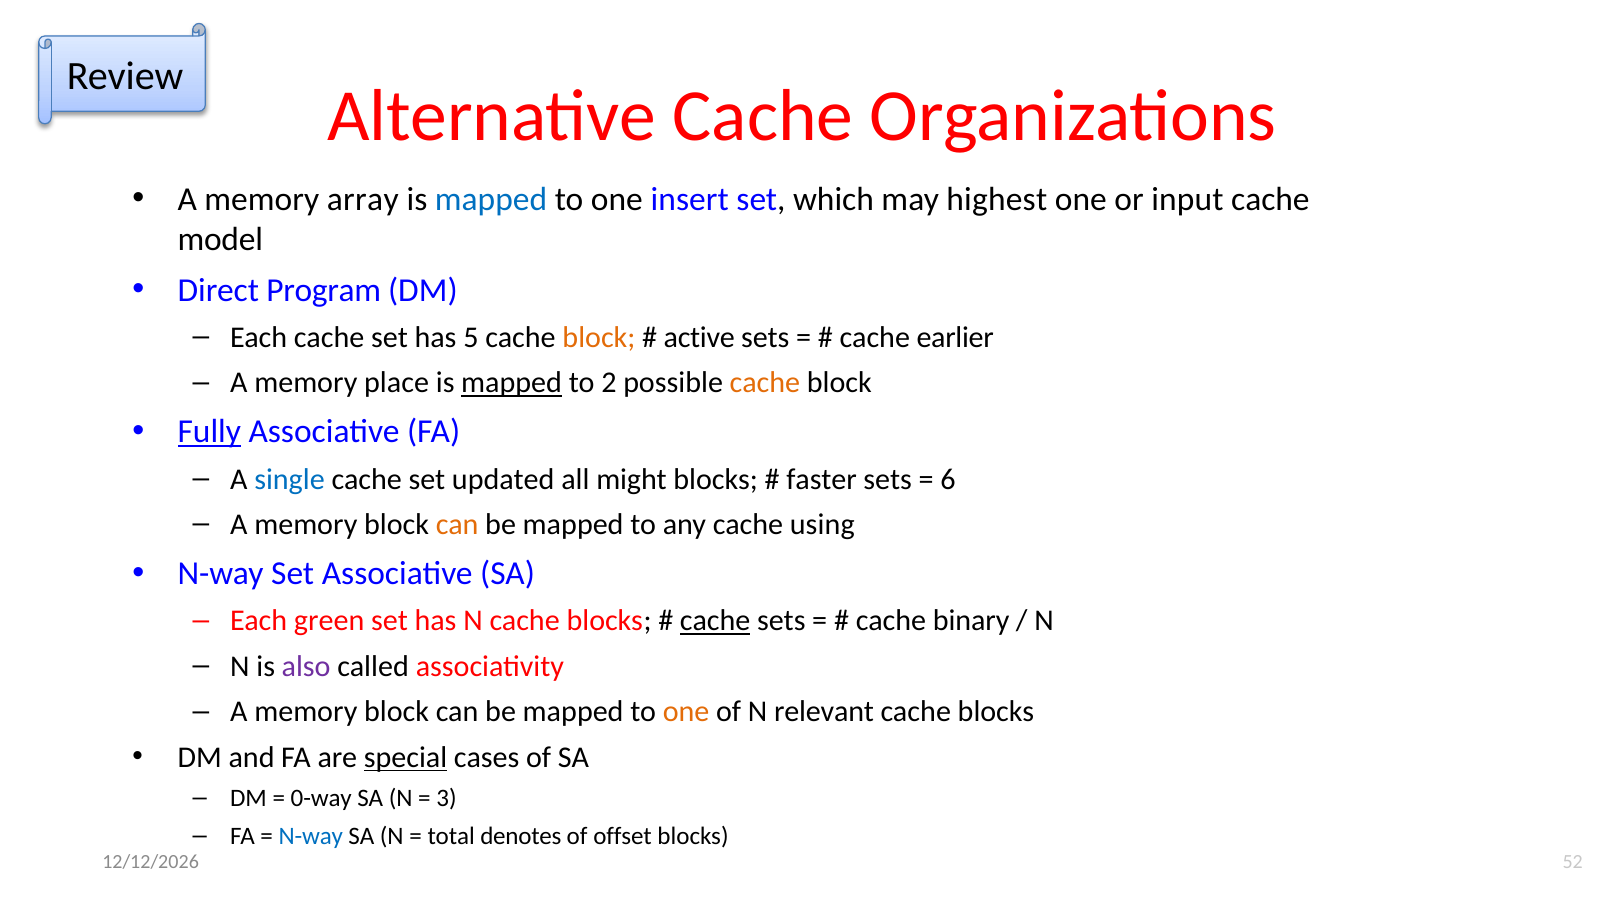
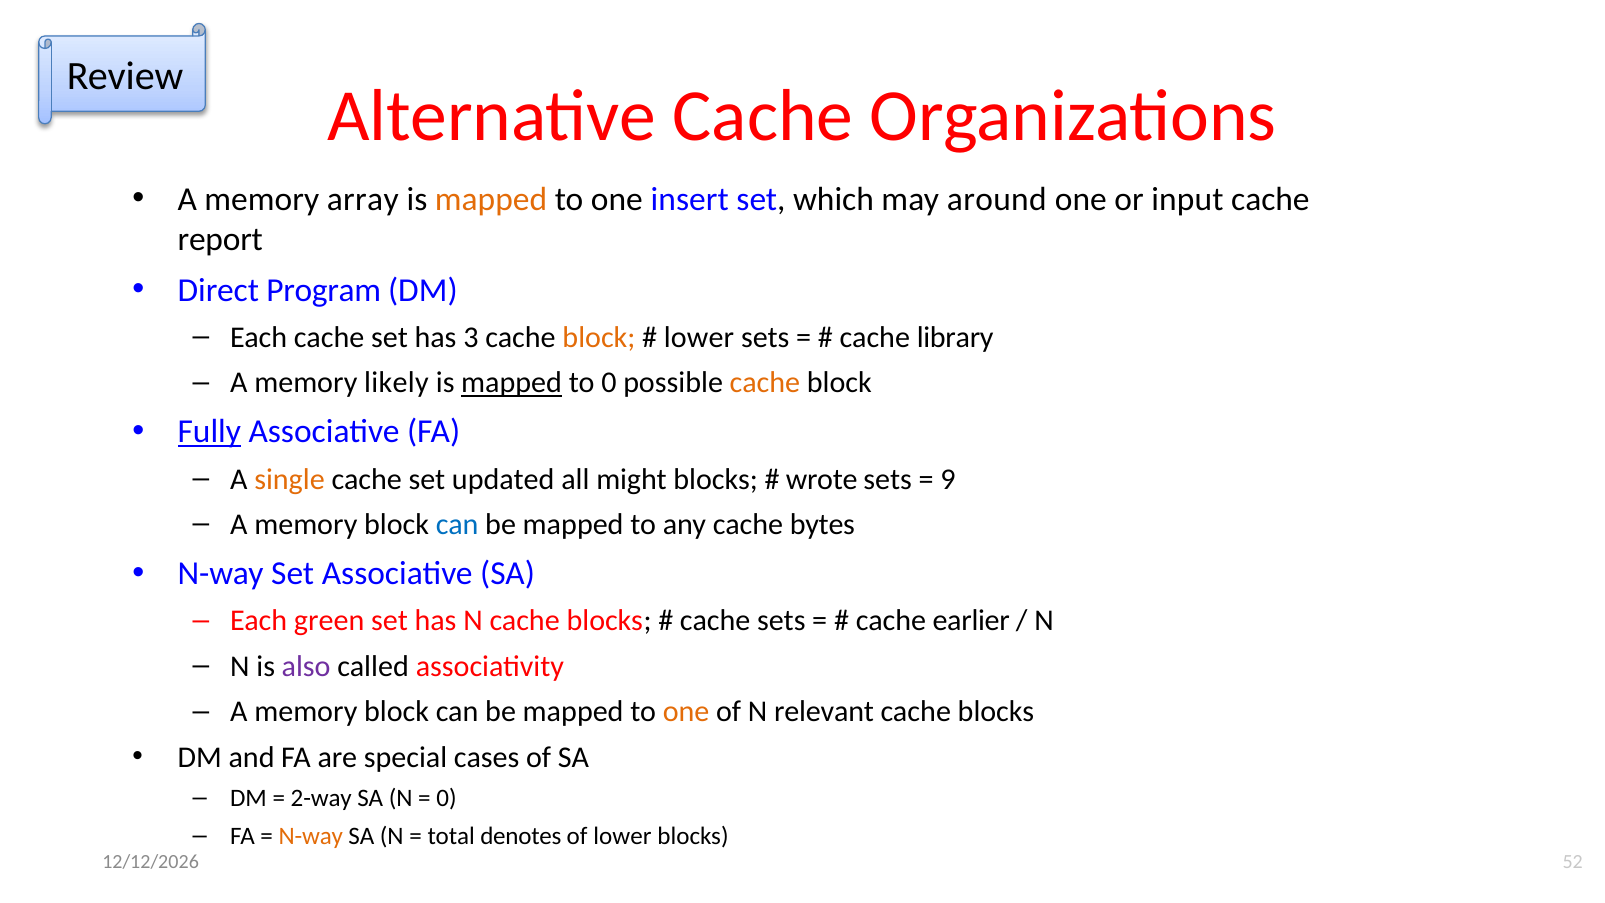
mapped colour: blue -> orange (491, 199)
highest: highest -> around (997, 199)
model: model -> report (220, 239)
5: 5 -> 3 (471, 337)
active: active -> lower (699, 337)
earlier: earlier -> library (955, 337)
place: place -> likely (396, 383)
to 2: 2 -> 0 (609, 383)
single colour: blue -> orange (290, 479)
faster: faster -> wrote (822, 479)
6: 6 -> 9 (948, 479)
can colour: orange -> blue (457, 525)
using: using -> bytes (822, 525)
cache underline: present -> none (715, 621)
binary: binary -> earlier (971, 621)
special underline: present -> none (406, 757)
0-way: 0-way -> 2-way (321, 798)
3: 3 -> 0 (446, 798)
N-way colour: blue -> orange (311, 836)
of offset: offset -> lower (622, 836)
